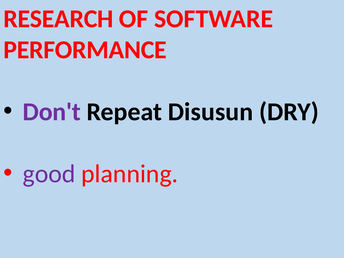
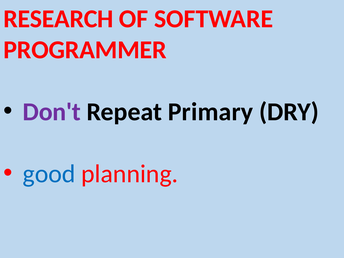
PERFORMANCE: PERFORMANCE -> PROGRAMMER (85, 50)
Disusun: Disusun -> Primary (210, 112)
good colour: purple -> blue (49, 174)
